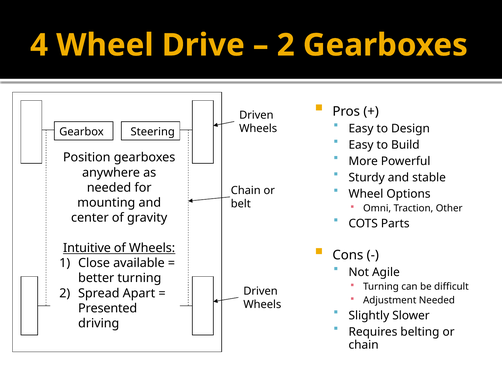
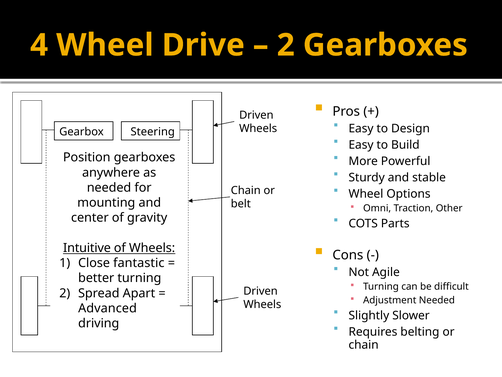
available: available -> fantastic (139, 263)
Presented: Presented -> Advanced (108, 308)
